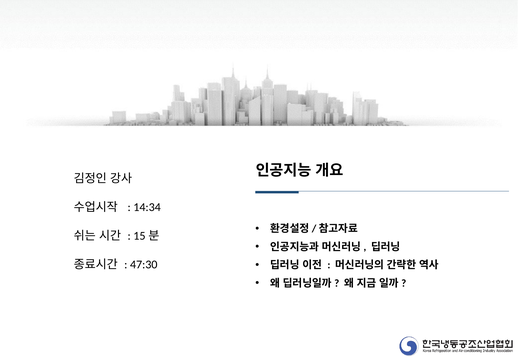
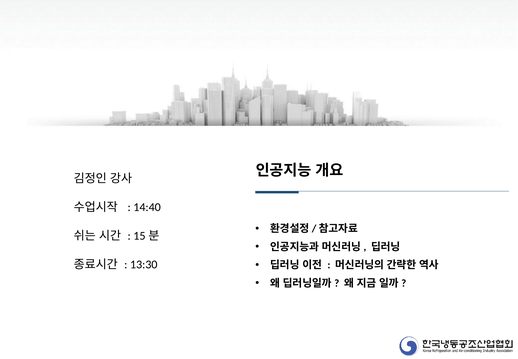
14:34: 14:34 -> 14:40 (147, 207)
47:30: 47:30 -> 13:30 (144, 264)
